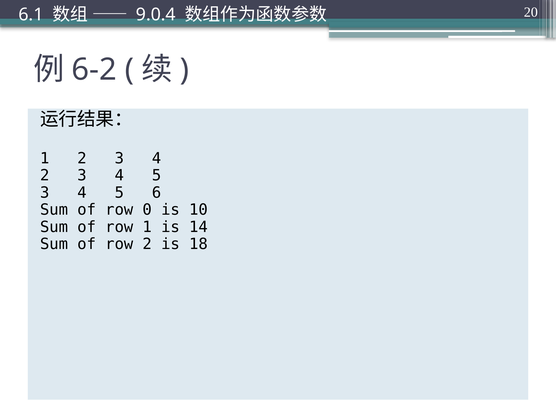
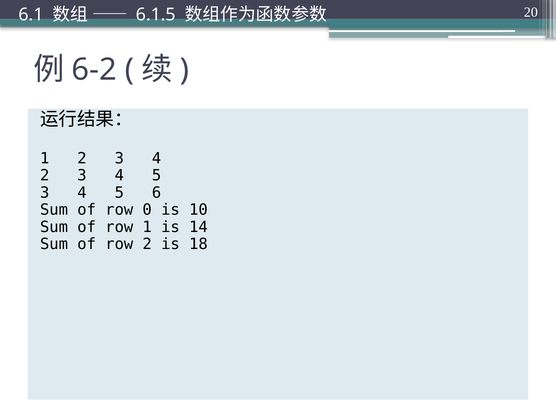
9.0.4: 9.0.4 -> 6.1.5 (156, 15)
